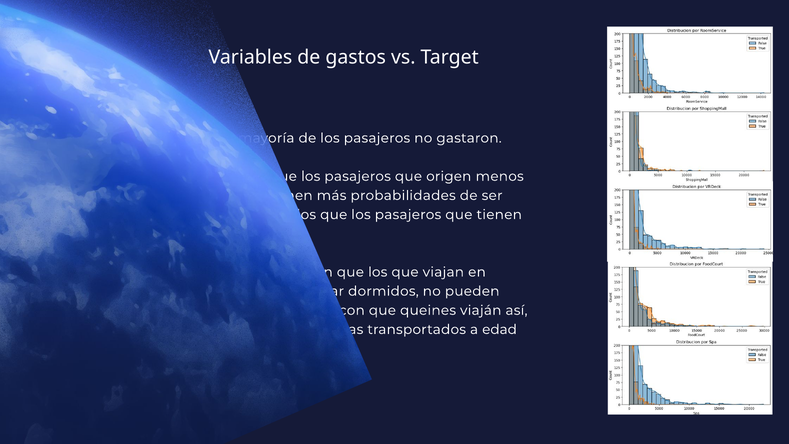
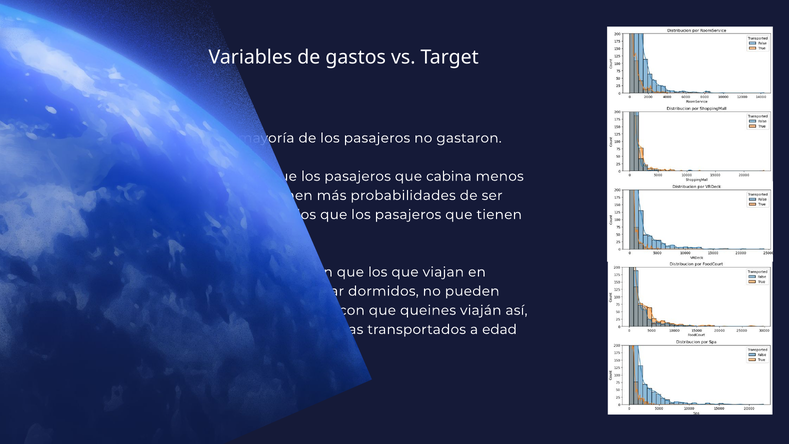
origen: origen -> cabina (449, 176)
